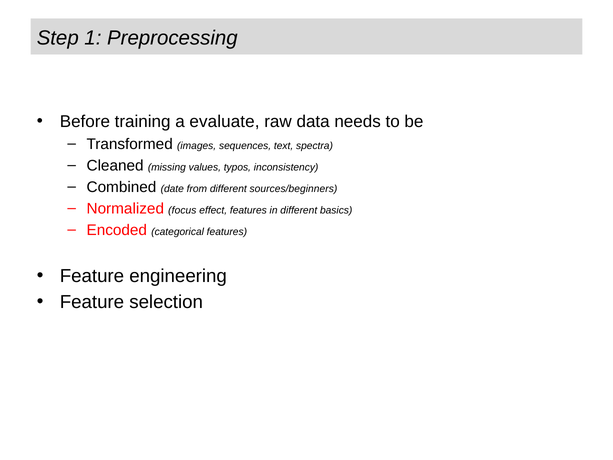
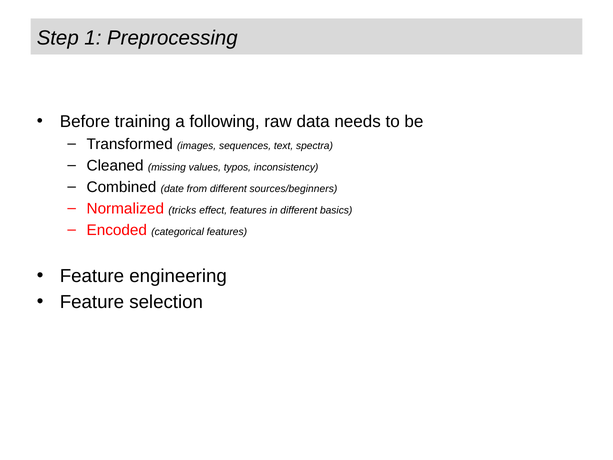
evaluate: evaluate -> following (225, 122)
focus: focus -> tricks (182, 210)
